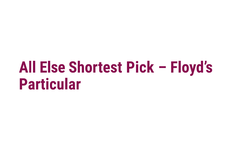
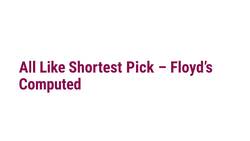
Else: Else -> Like (52, 67)
Particular: Particular -> Computed (50, 84)
